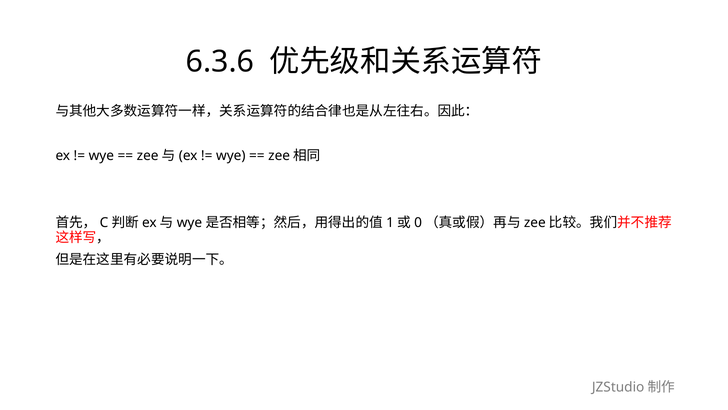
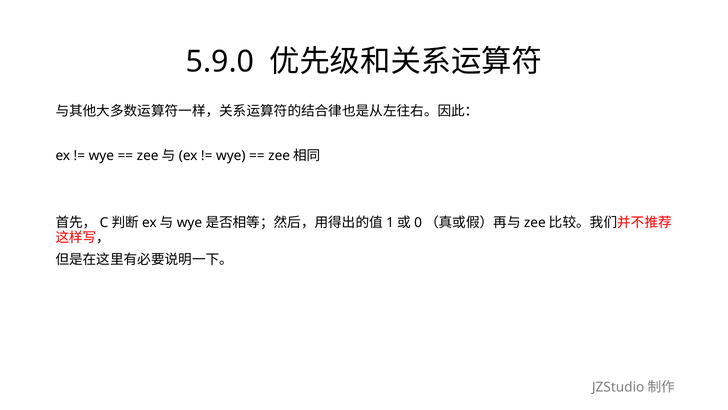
6.3.6: 6.3.6 -> 5.9.0 (220, 62)
